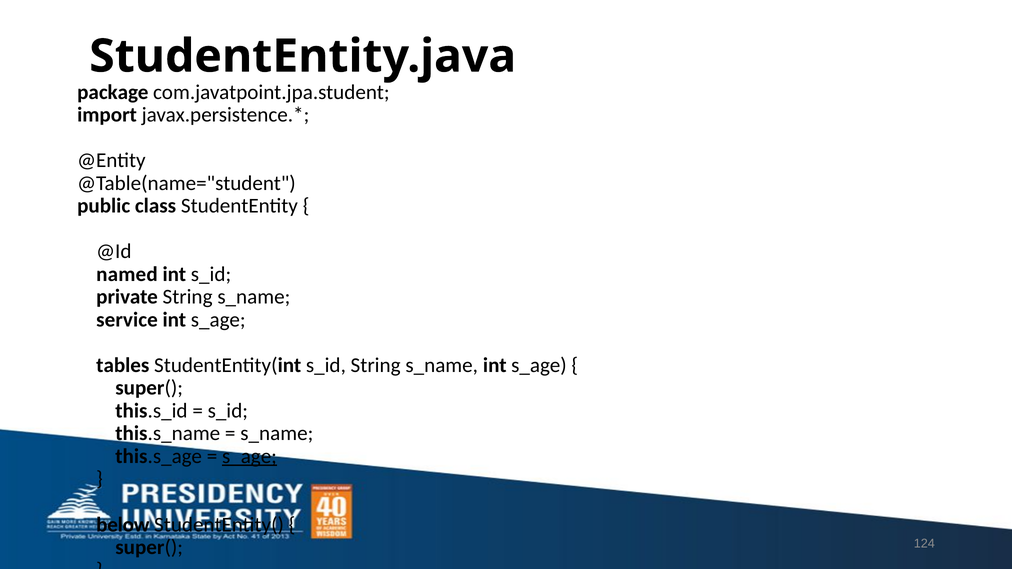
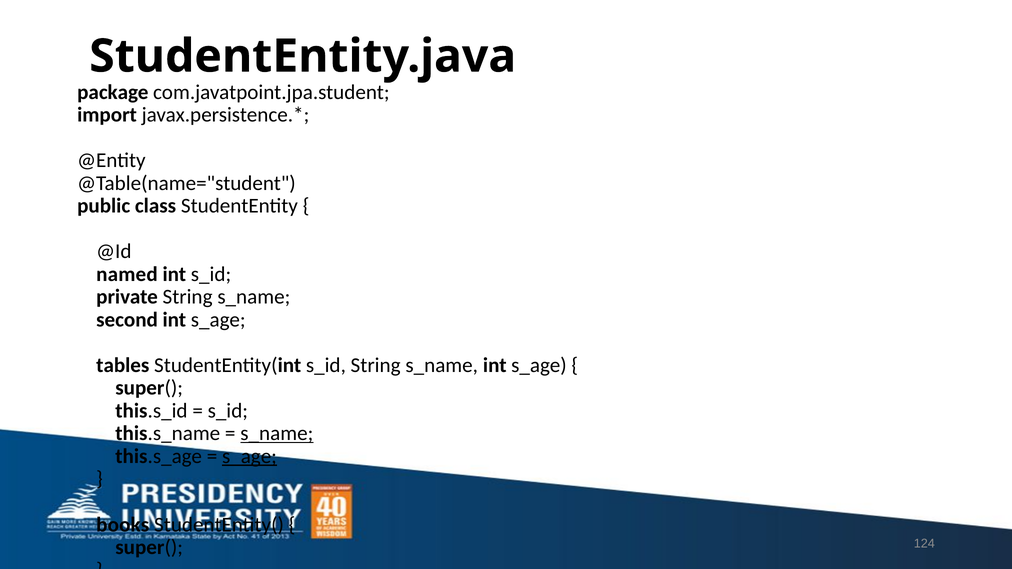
service: service -> second (127, 320)
s_name underline: none -> present (277, 434)
below: below -> books (123, 525)
